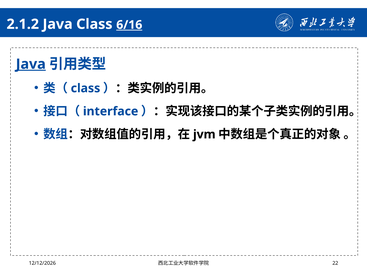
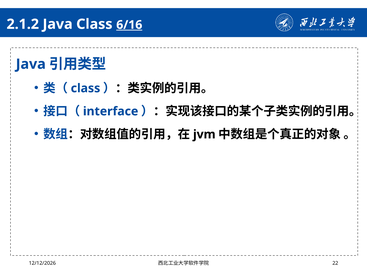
Java underline: present -> none (31, 64)
